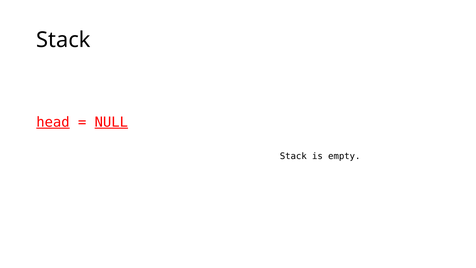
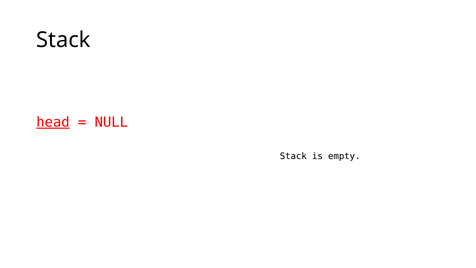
NULL underline: present -> none (111, 122)
